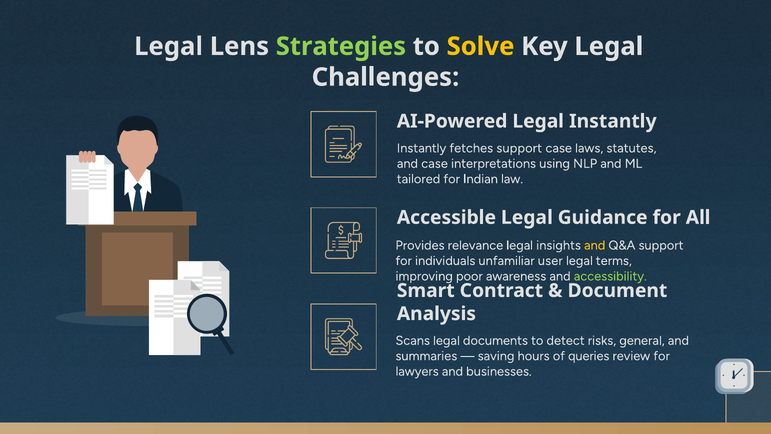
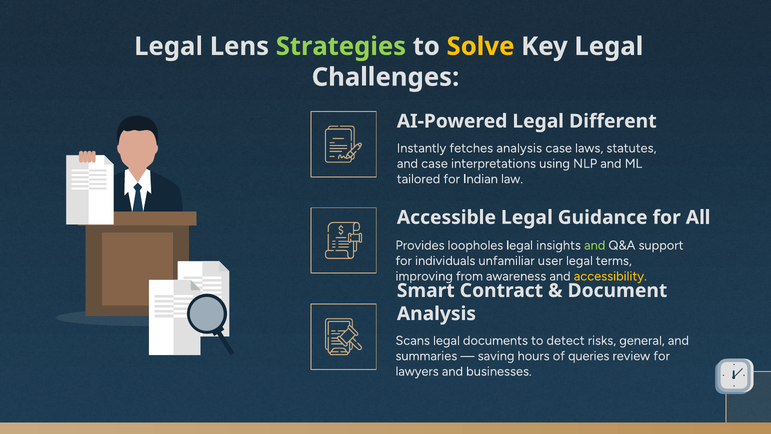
Legal Instantly: Instantly -> Different (613, 121)
fetches support: support -> analysis (519, 148)
relevance: relevance -> loopholes (475, 245)
and colour: yellow -> light green (595, 245)
poor: poor -> from (469, 276)
accessibility colour: light green -> yellow (610, 276)
